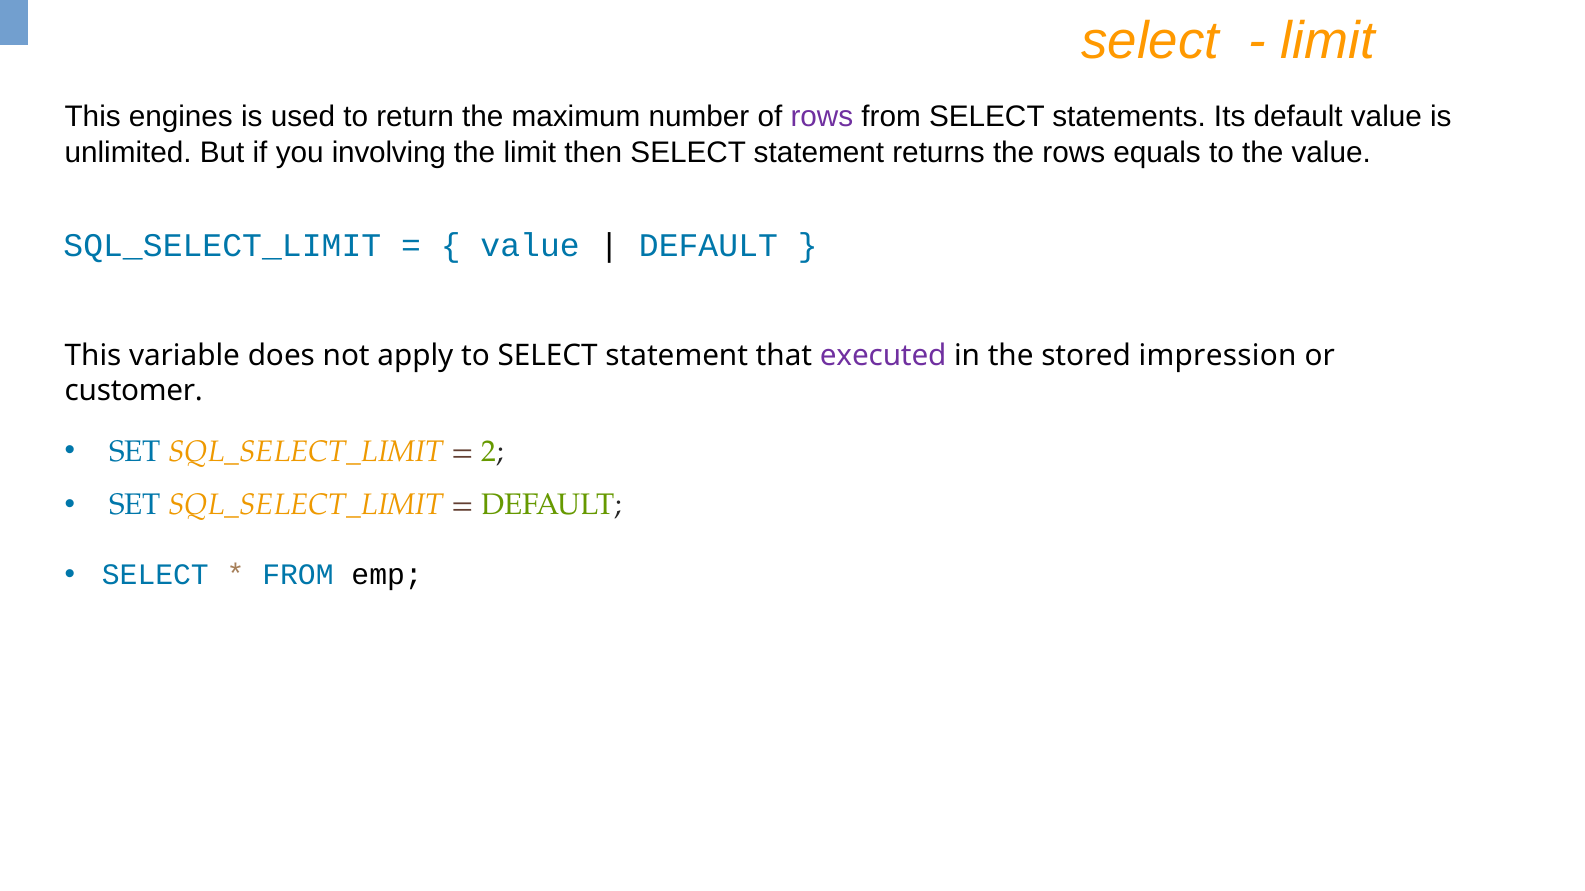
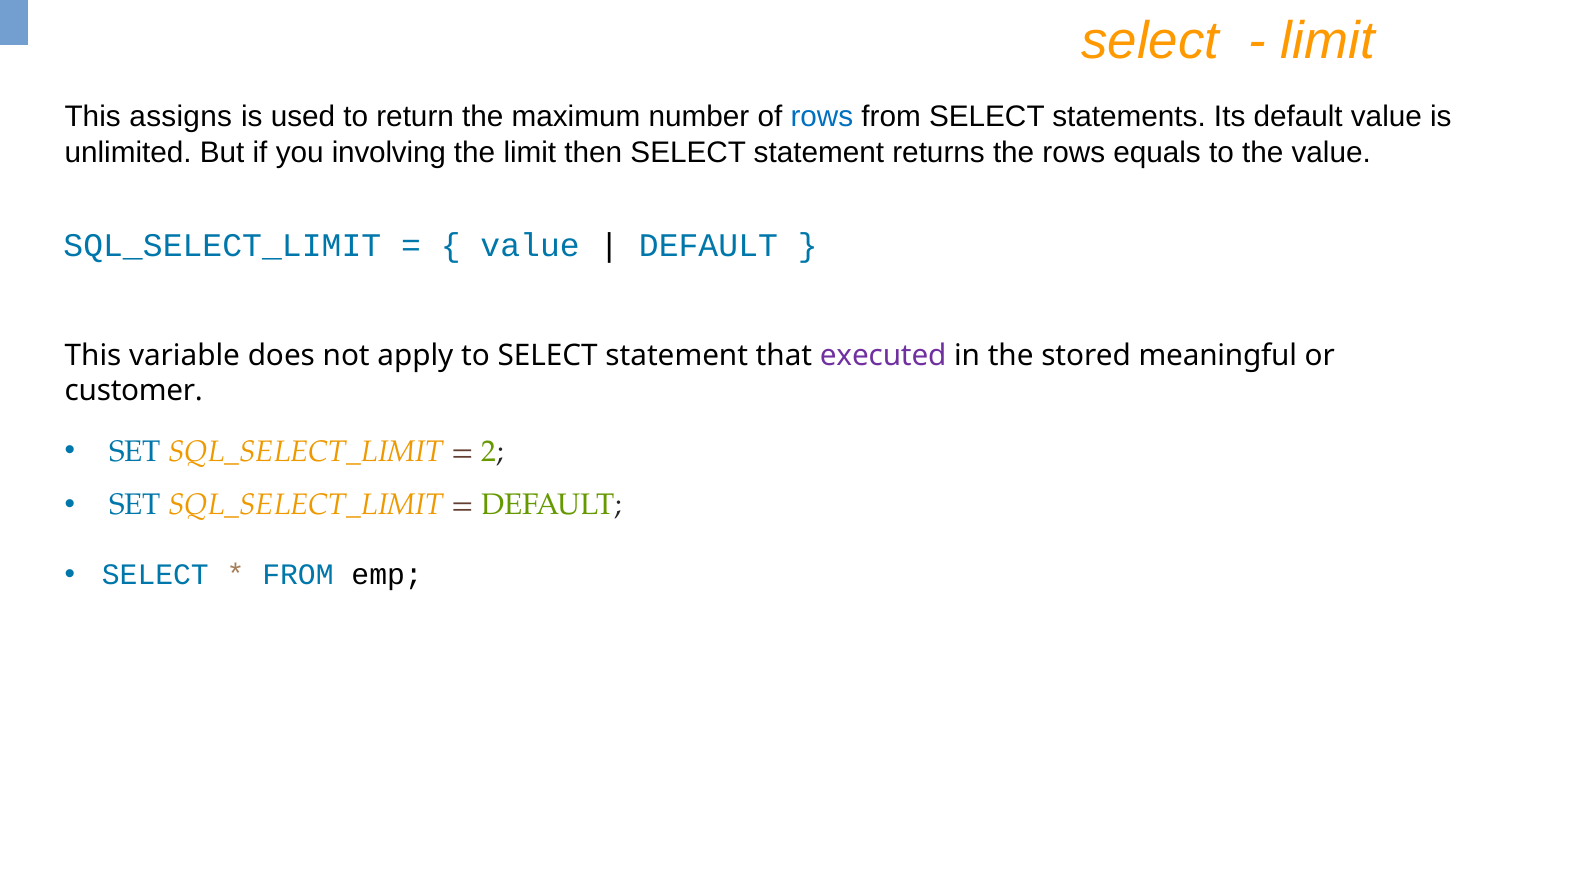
engines: engines -> assigns (181, 117)
rows colour: purple -> blue (822, 117)
impression: impression -> meaningful (1218, 356)
